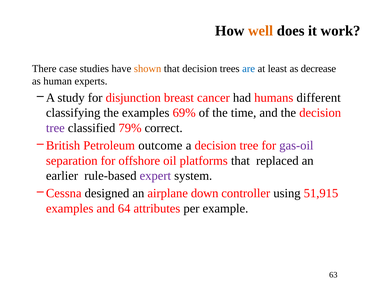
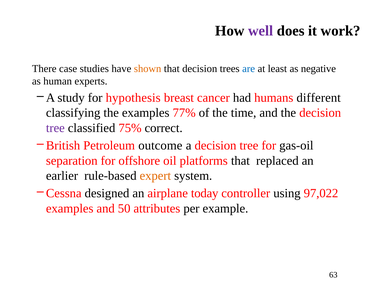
well colour: orange -> purple (261, 31)
decrease: decrease -> negative (318, 69)
disjunction: disjunction -> hypothesis (133, 98)
69%: 69% -> 77% (184, 113)
79%: 79% -> 75% (130, 128)
gas-oil colour: purple -> black (296, 145)
expert colour: purple -> orange (155, 176)
down: down -> today (205, 193)
51,915: 51,915 -> 97,022 (321, 193)
64: 64 -> 50 (124, 208)
